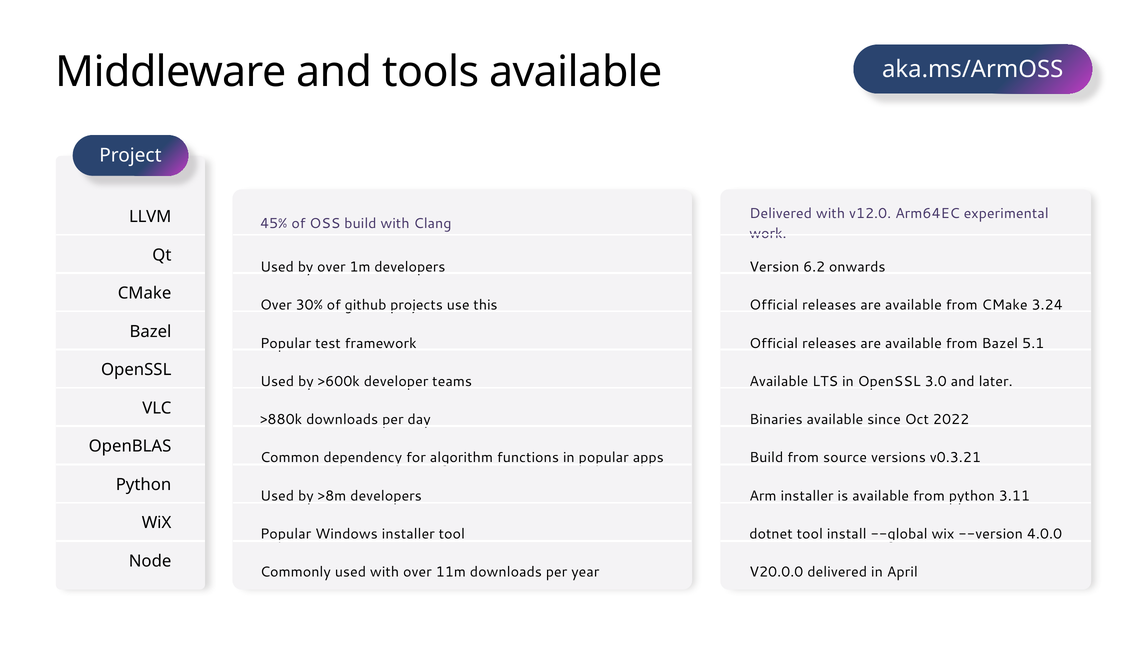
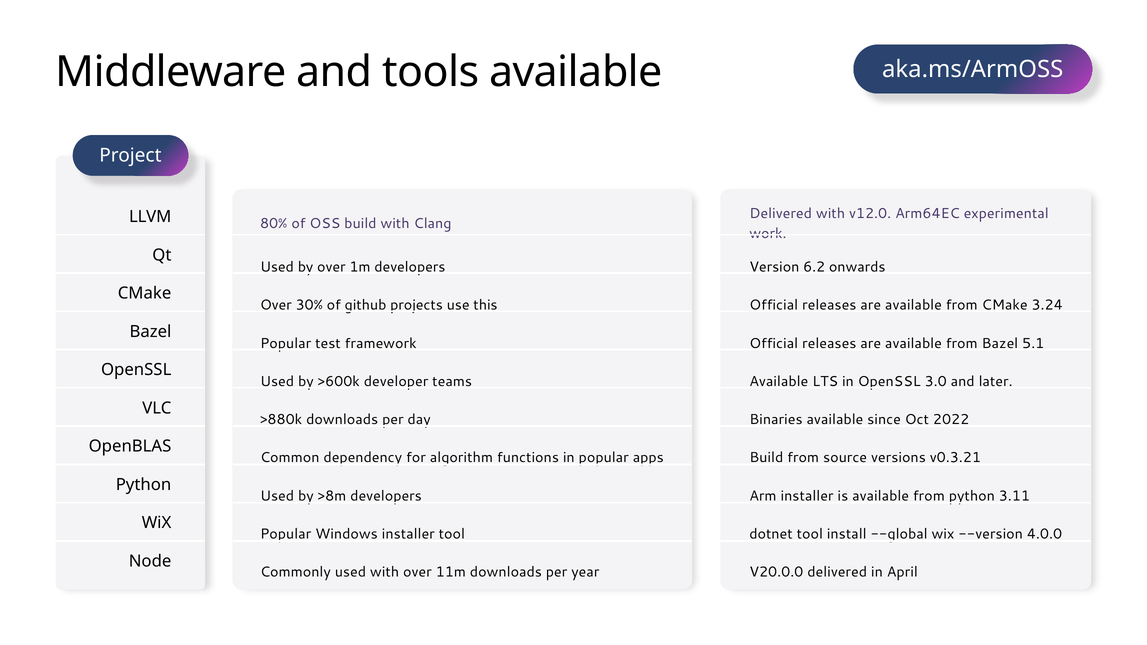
45%: 45% -> 80% (274, 224)
